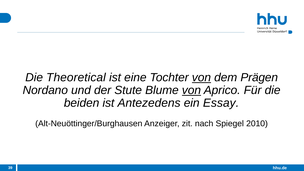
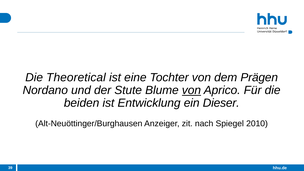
von underline: present -> none (201, 78)
Antezedens: Antezedens -> Entwicklung (149, 103)
Essay: Essay -> Dieser (221, 103)
